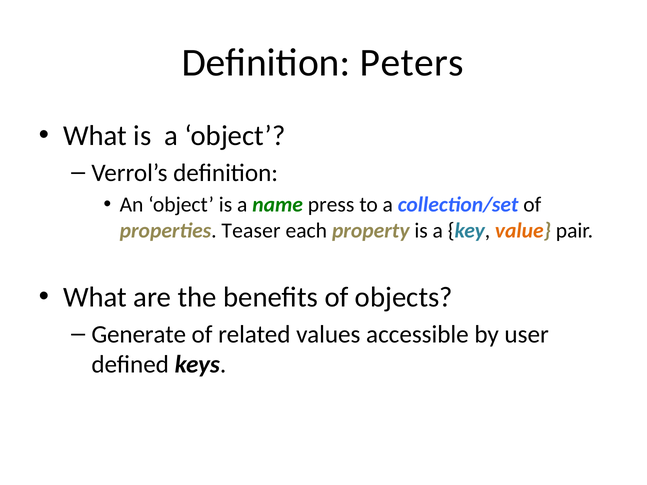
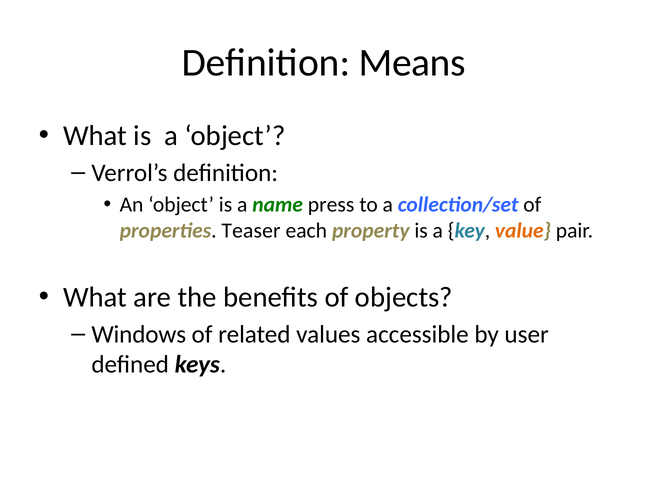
Peters: Peters -> Means (412, 63)
Generate: Generate -> Windows (139, 335)
